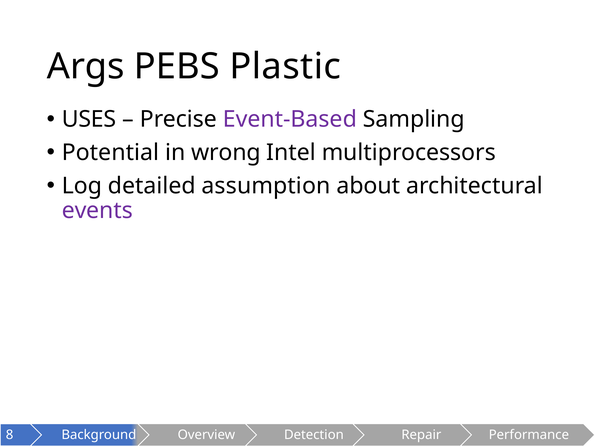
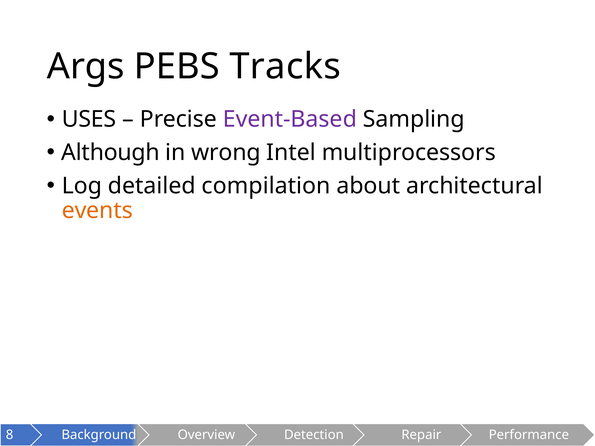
Plastic: Plastic -> Tracks (285, 67)
Potential: Potential -> Although (111, 153)
assumption: assumption -> compilation (266, 186)
events colour: purple -> orange (97, 211)
